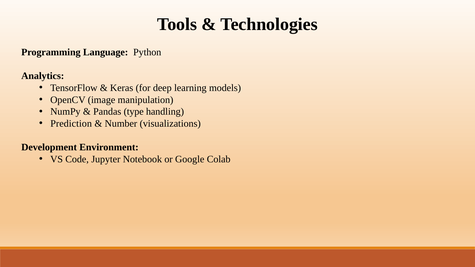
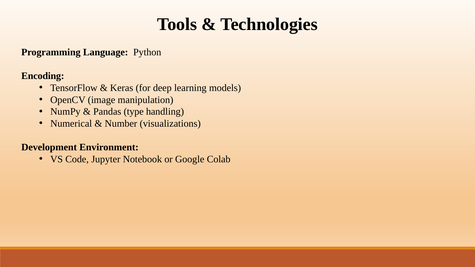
Analytics: Analytics -> Encoding (43, 76)
Prediction: Prediction -> Numerical (71, 124)
